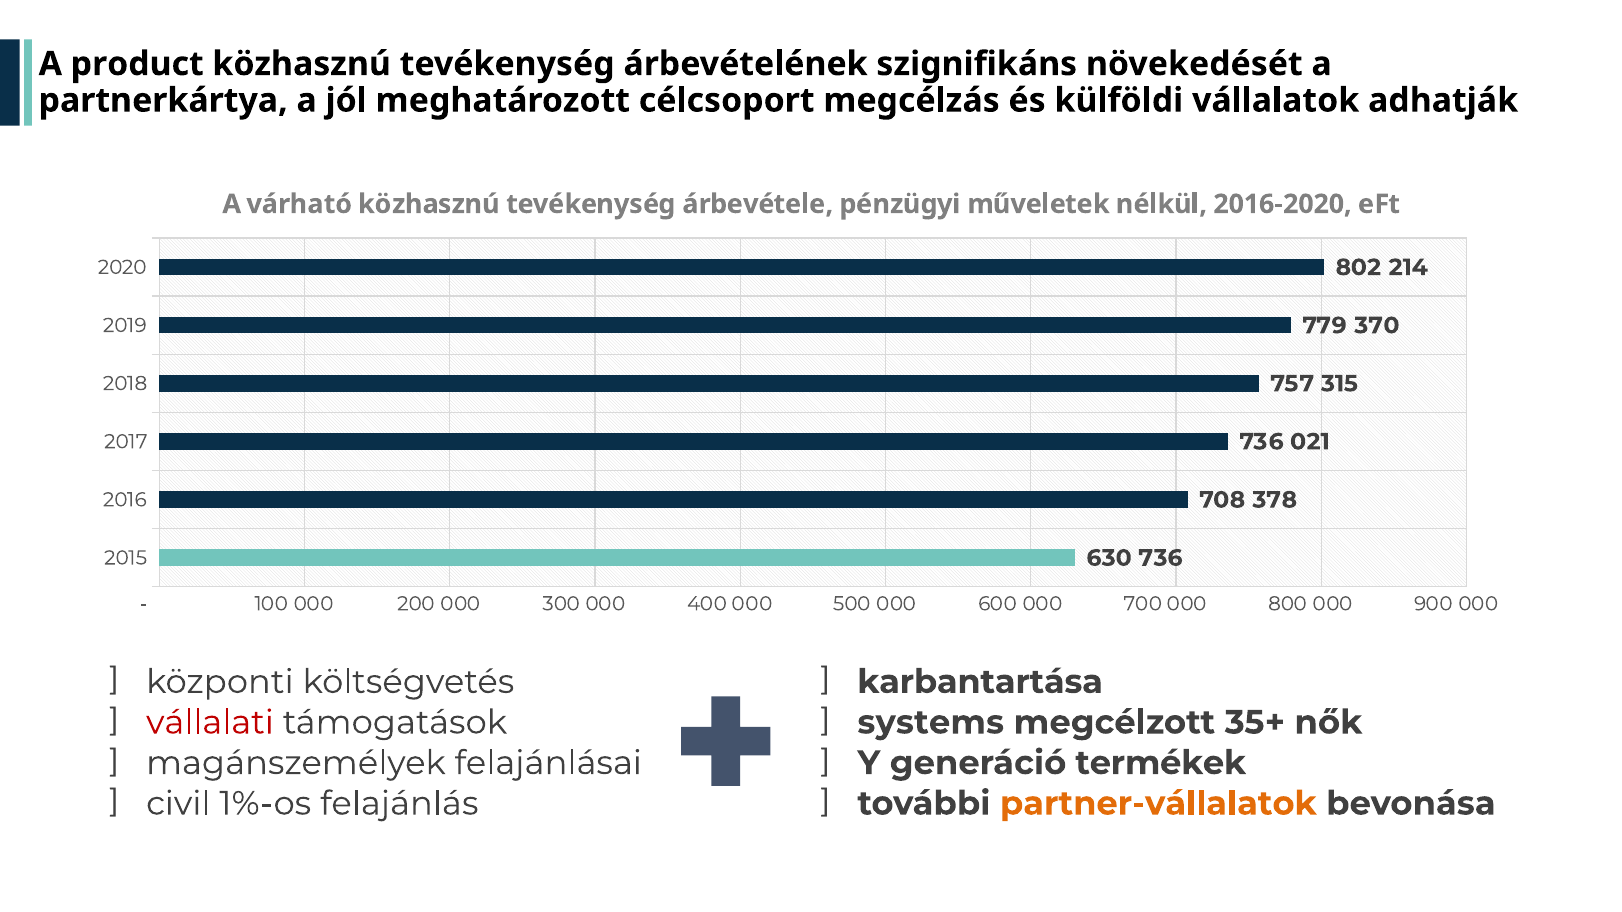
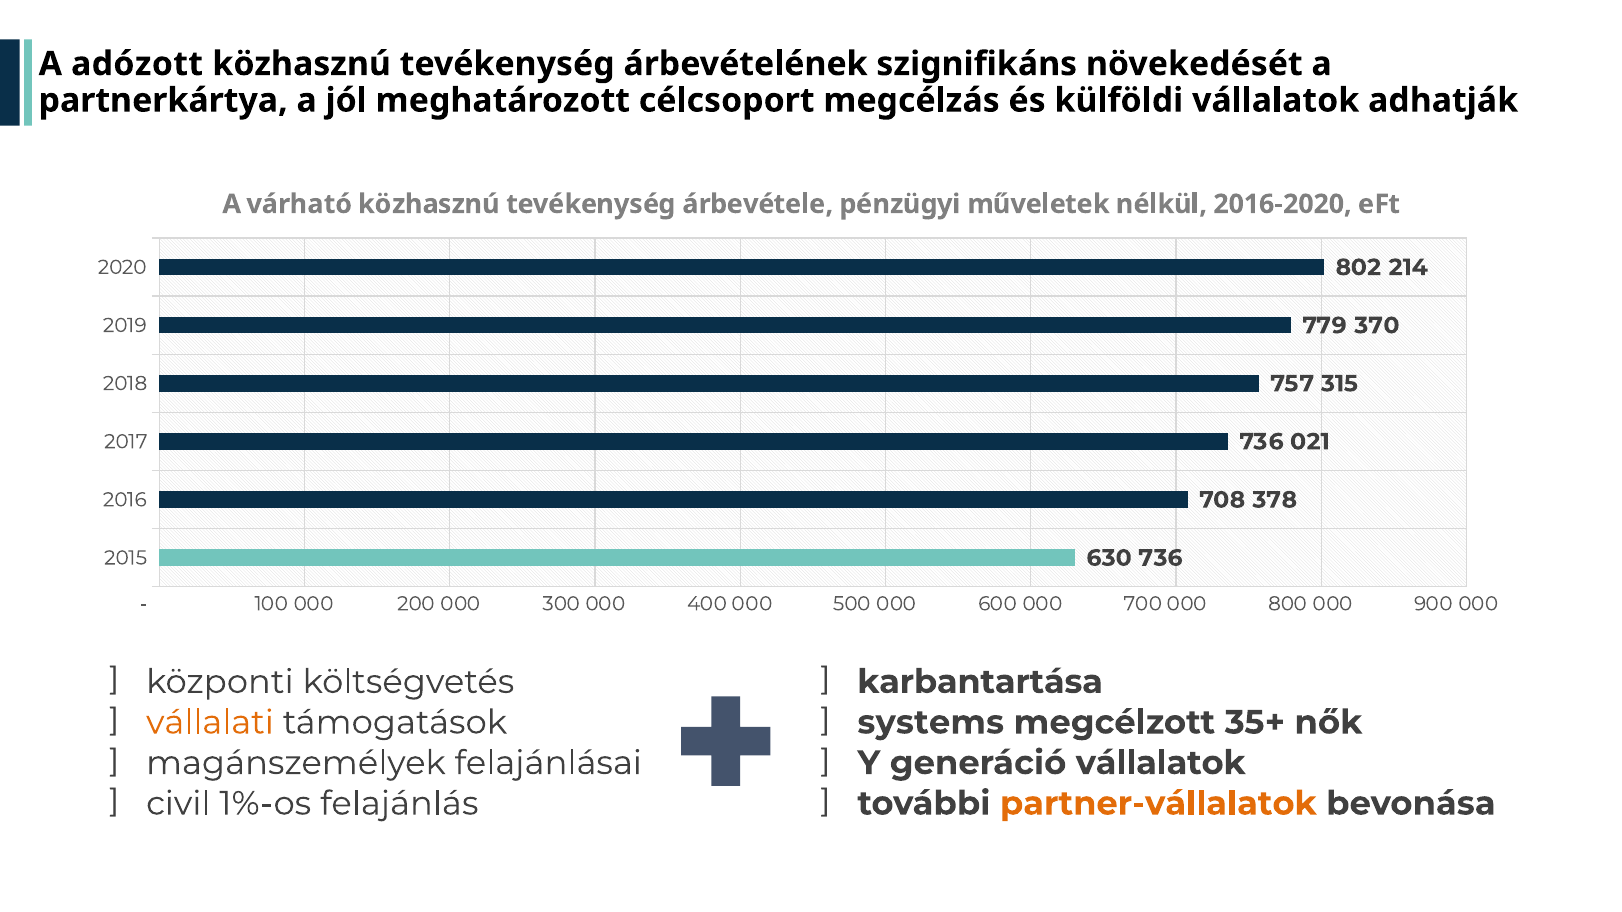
product: product -> adózott (137, 64)
vállalati colour: red -> orange (210, 723)
generáció termékek: termékek -> vállalatok (1161, 763)
